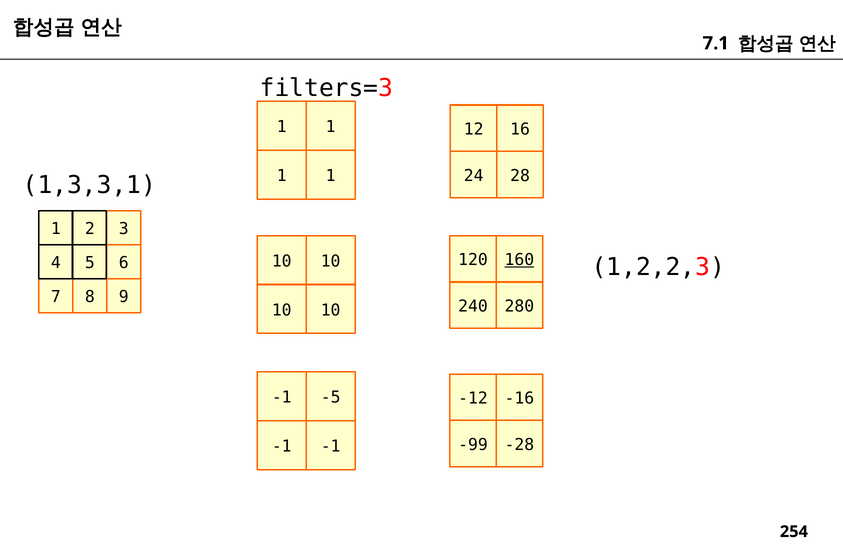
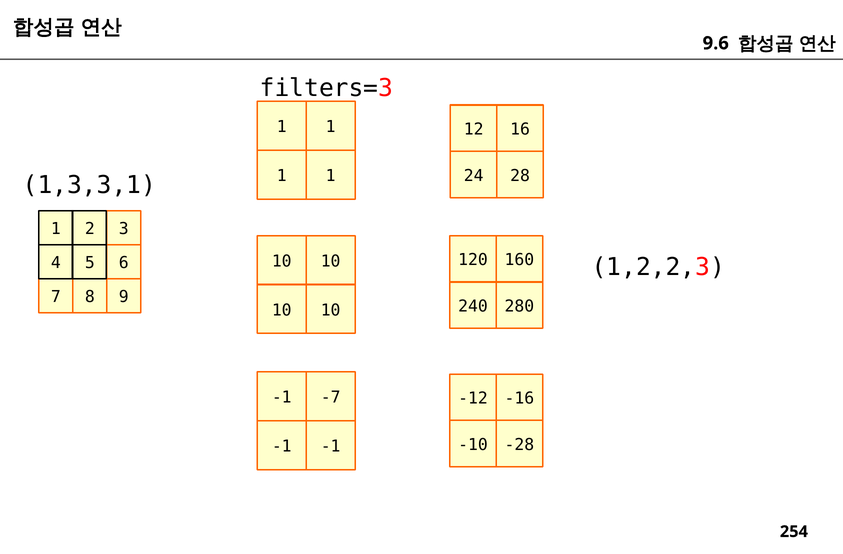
7.1: 7.1 -> 9.6 (716, 43)
160 underline: present -> none (519, 260)
-5: -5 -> -7 (331, 397)
-99: -99 -> -10 (473, 445)
